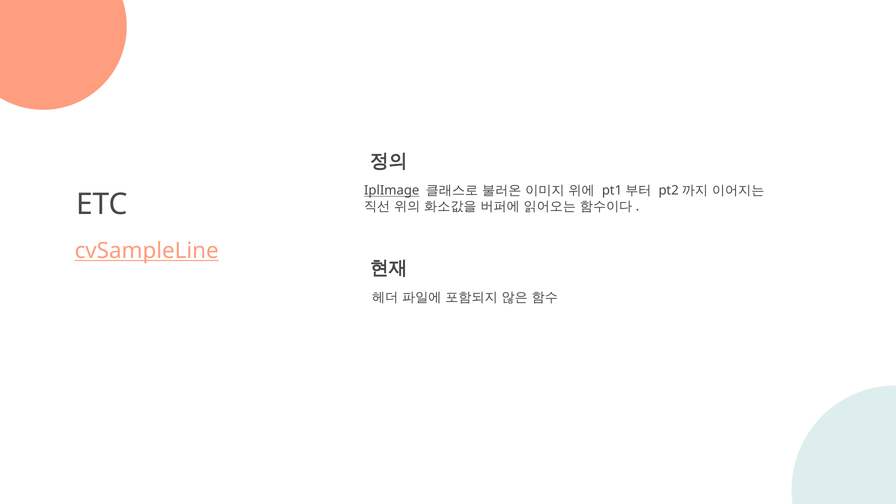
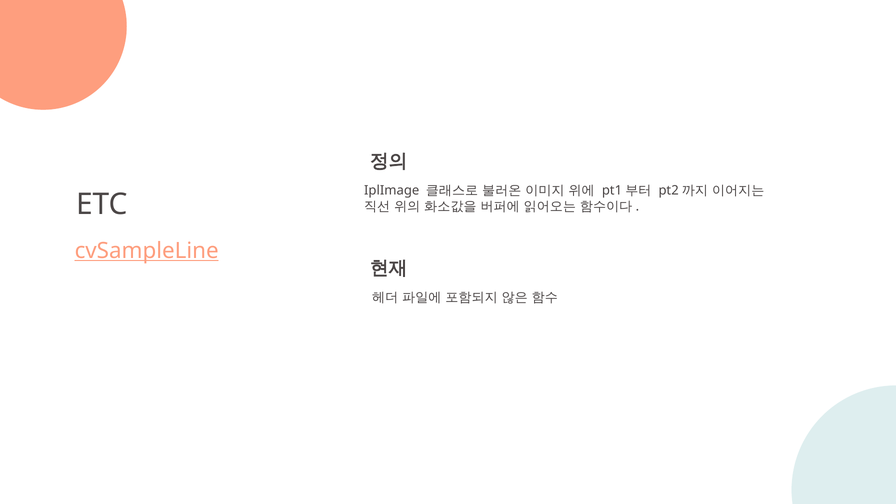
IplImage underline: present -> none (392, 191)
